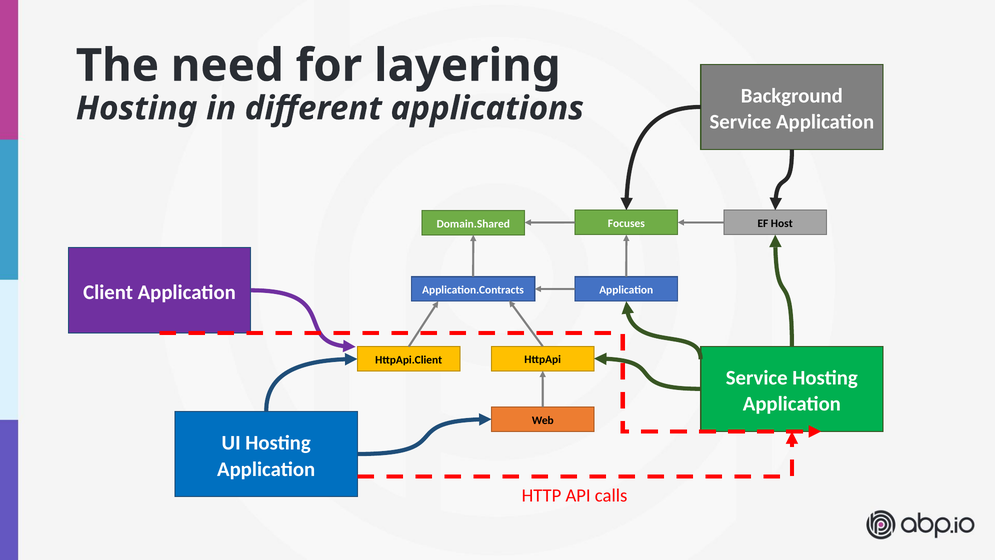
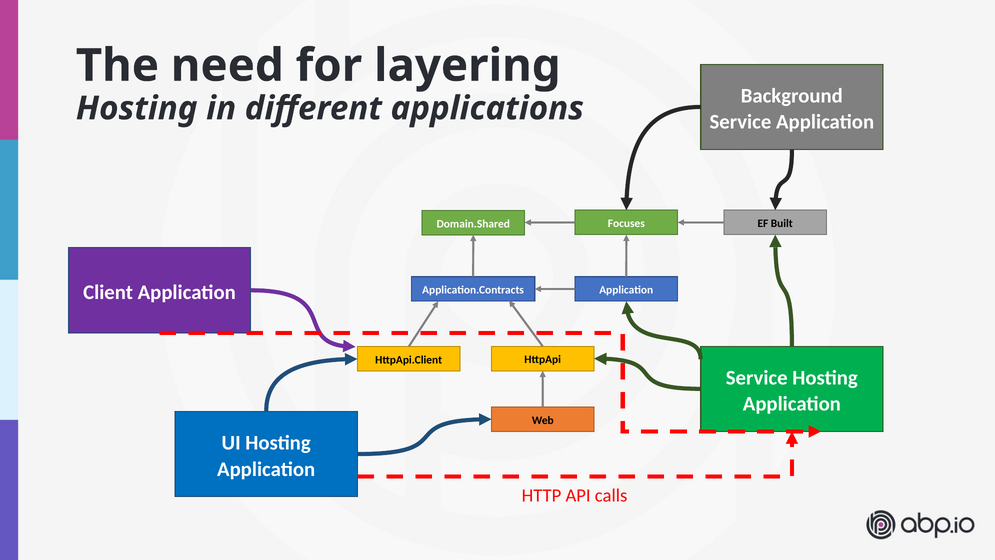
Host: Host -> Built (782, 223)
